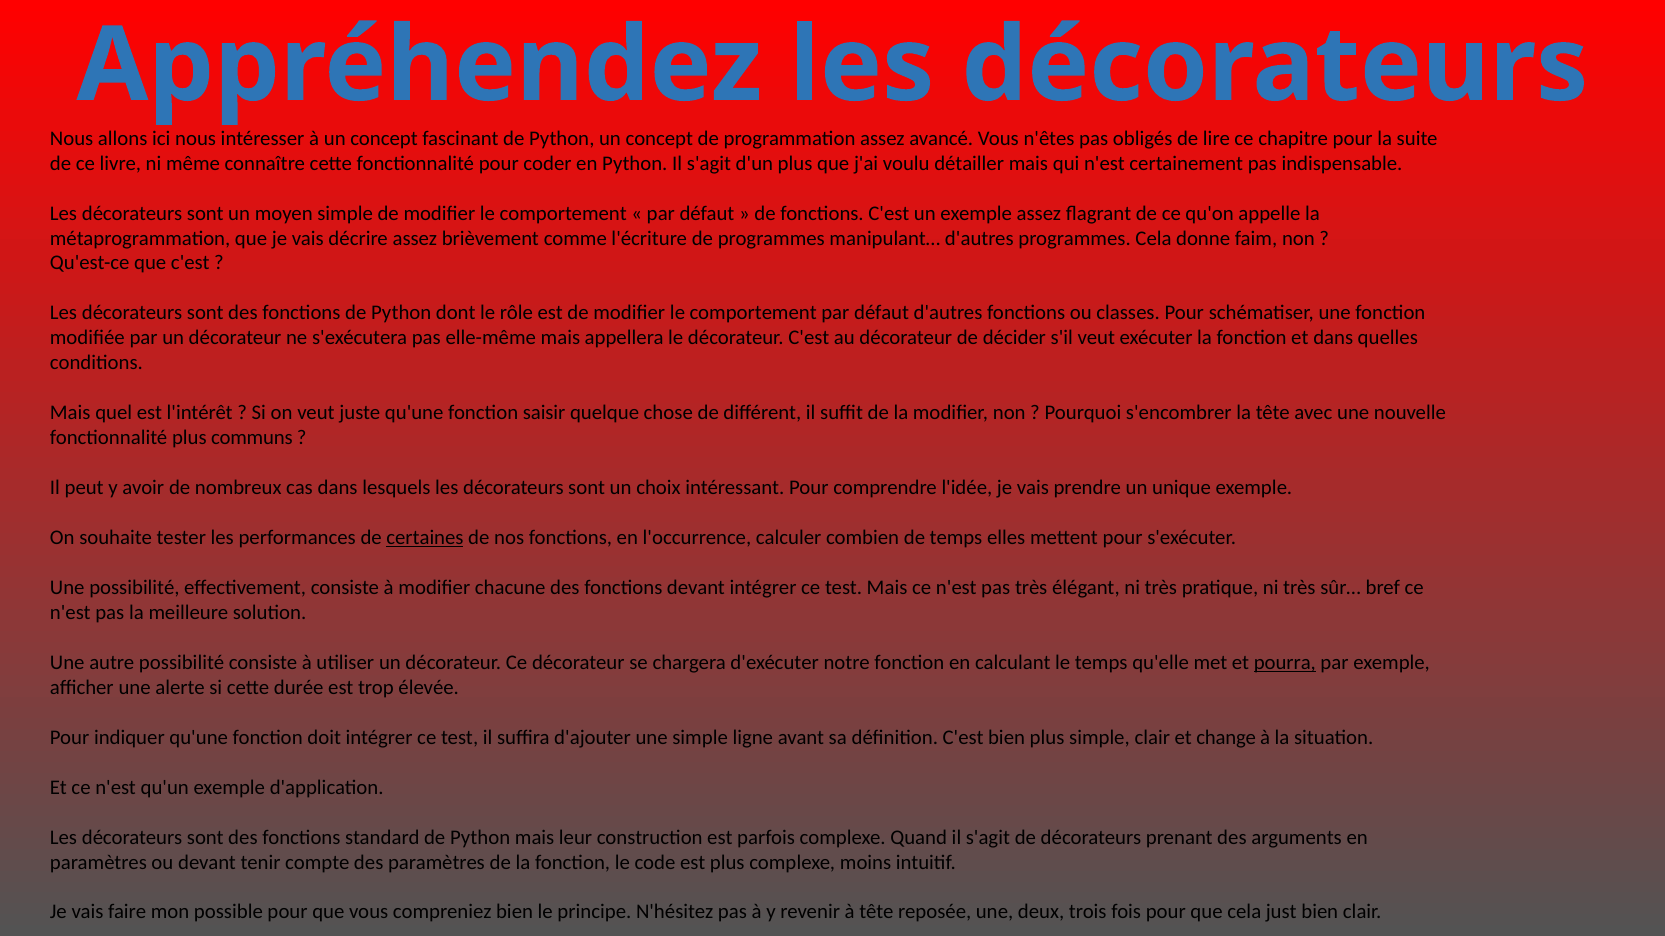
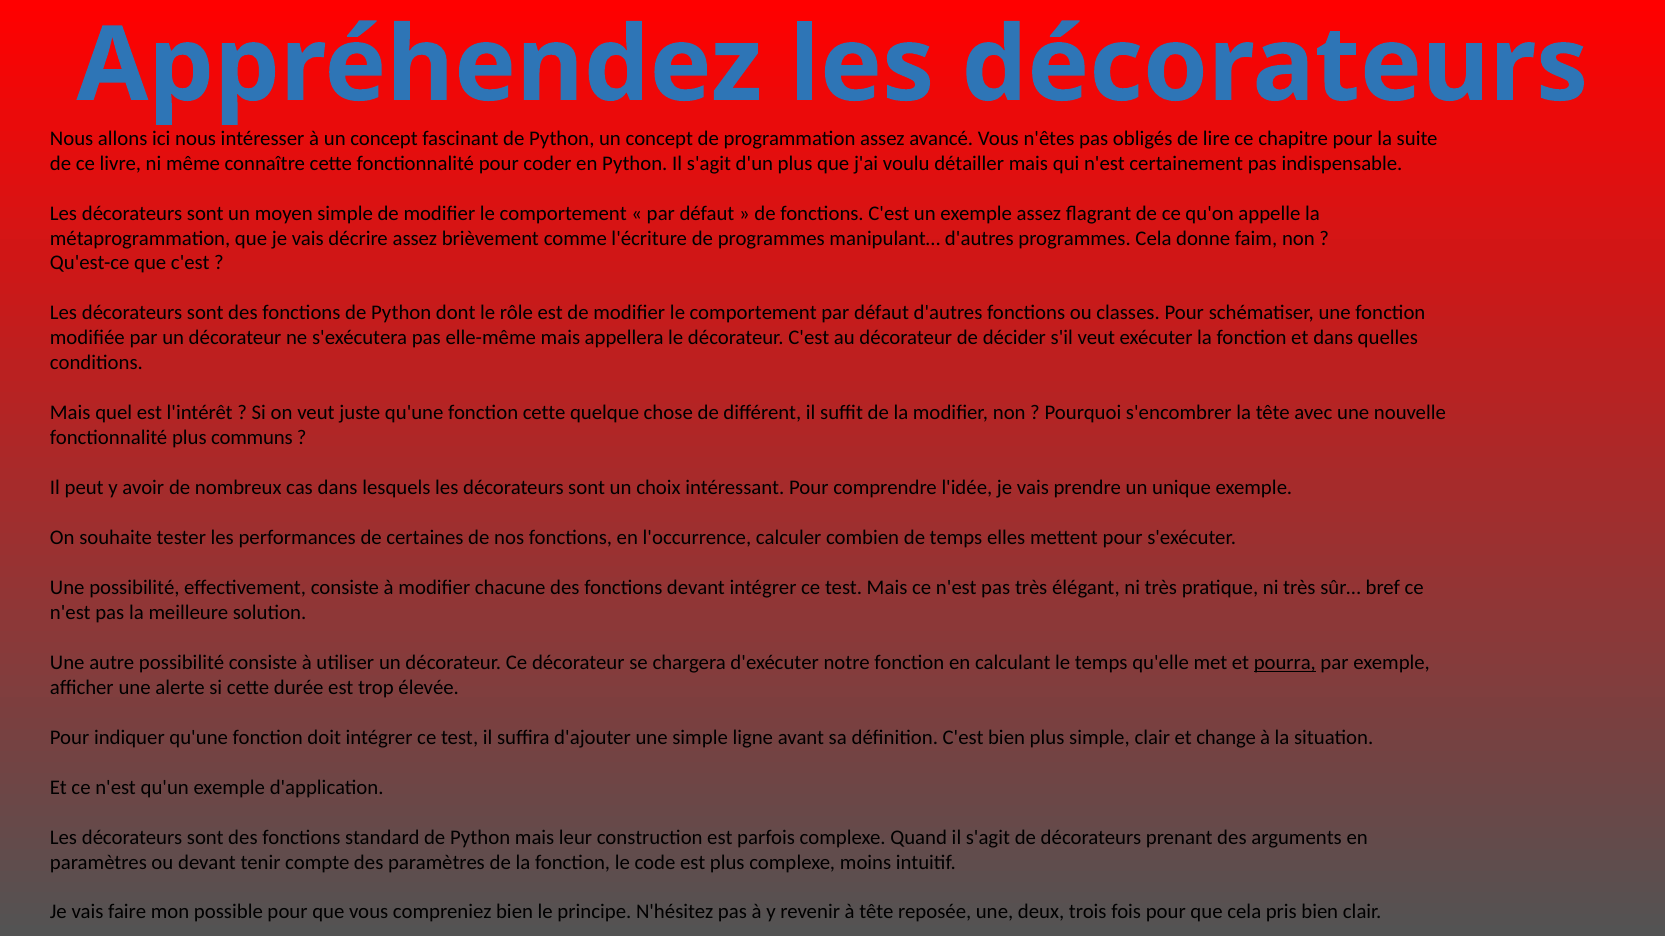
fonction saisir: saisir -> cette (544, 413)
certaines underline: present -> none (425, 538)
just: just -> pris (1281, 913)
